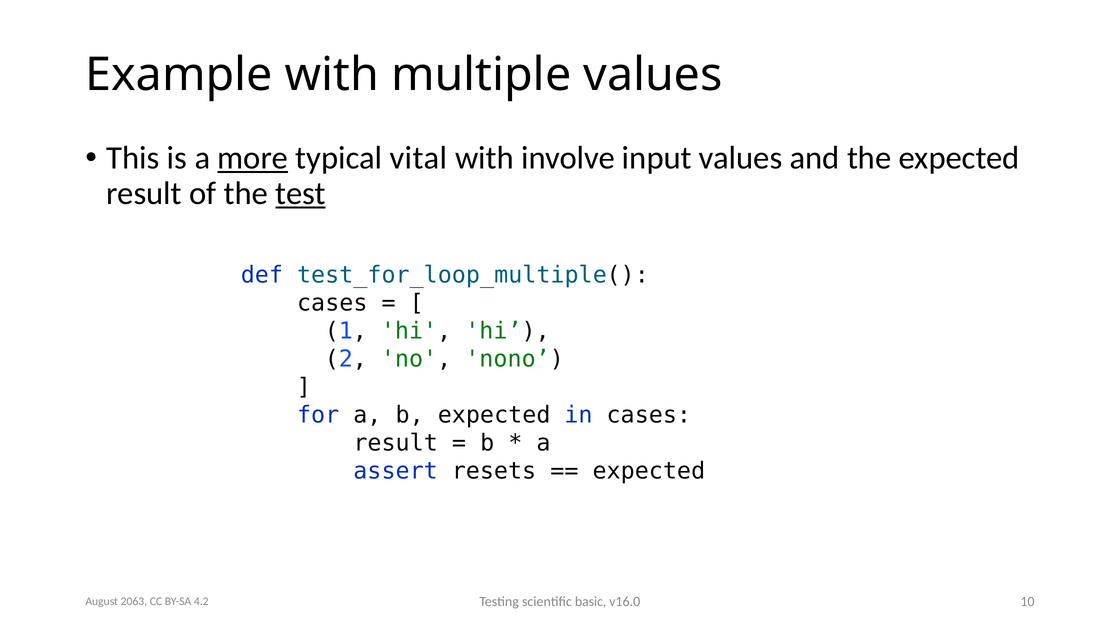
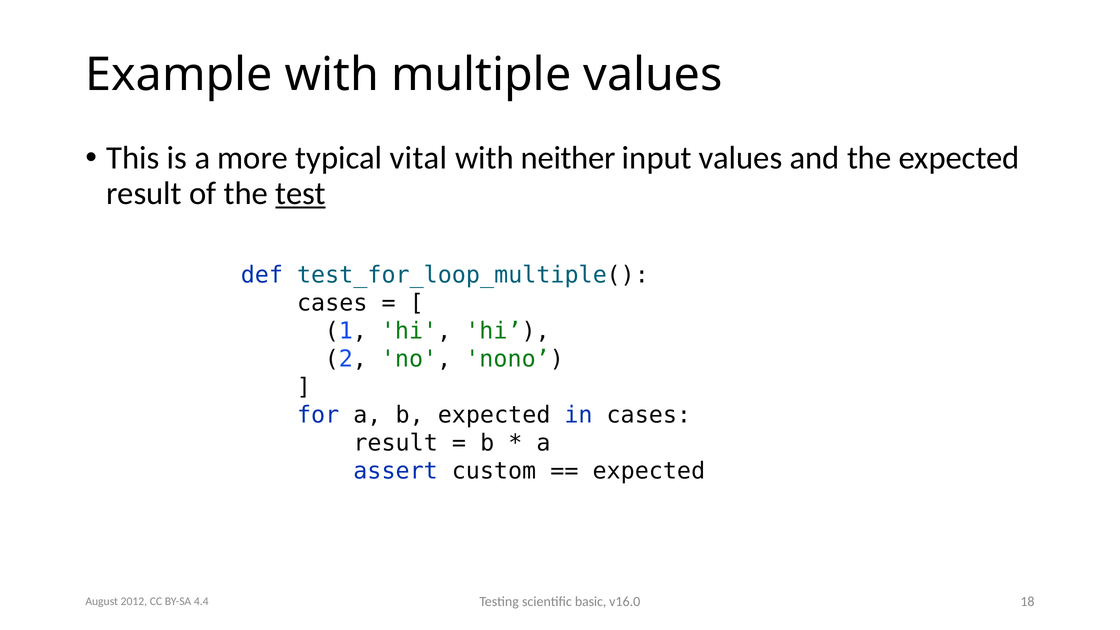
more underline: present -> none (253, 158)
involve: involve -> neither (568, 158)
resets: resets -> custom (494, 471)
10: 10 -> 18 (1027, 602)
2063: 2063 -> 2012 (134, 601)
4.2: 4.2 -> 4.4 (201, 601)
